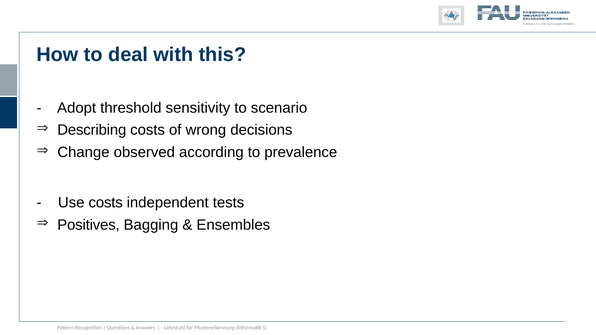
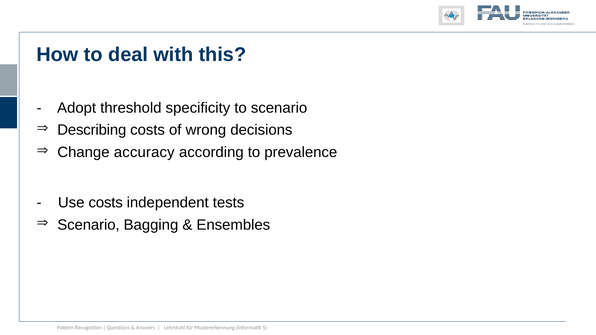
sensitivity: sensitivity -> specificity (198, 108)
observed: observed -> accuracy (144, 152)
Positives: Positives -> Scenario (88, 225)
